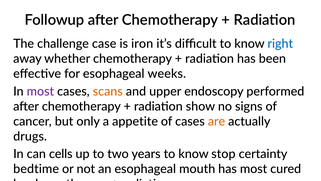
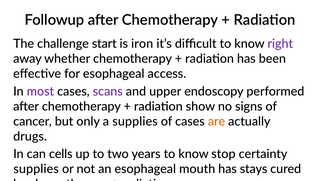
case: case -> start (104, 44)
right colour: blue -> purple (280, 44)
weeks: weeks -> access (167, 74)
scans colour: orange -> purple (108, 91)
a appetite: appetite -> supplies (135, 121)
bedtime: bedtime -> supplies (36, 169)
has most: most -> stays (254, 169)
